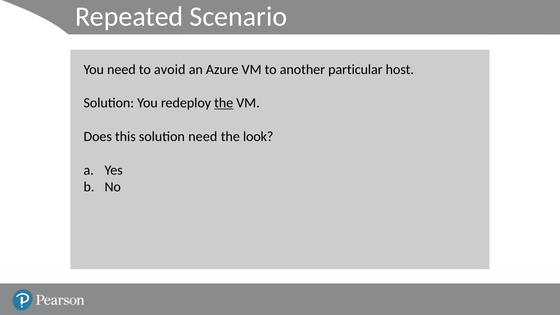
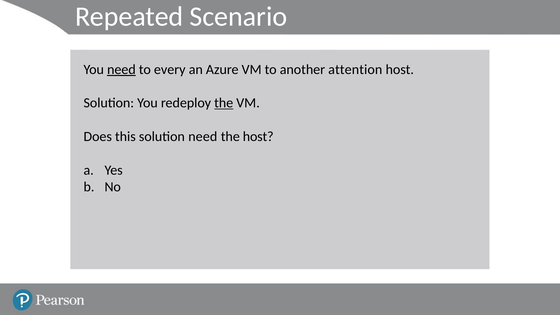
need underline: none -> present (121, 69)
avoid: avoid -> every (170, 69)
particular: particular -> attention (355, 69)
the look: look -> host (258, 137)
